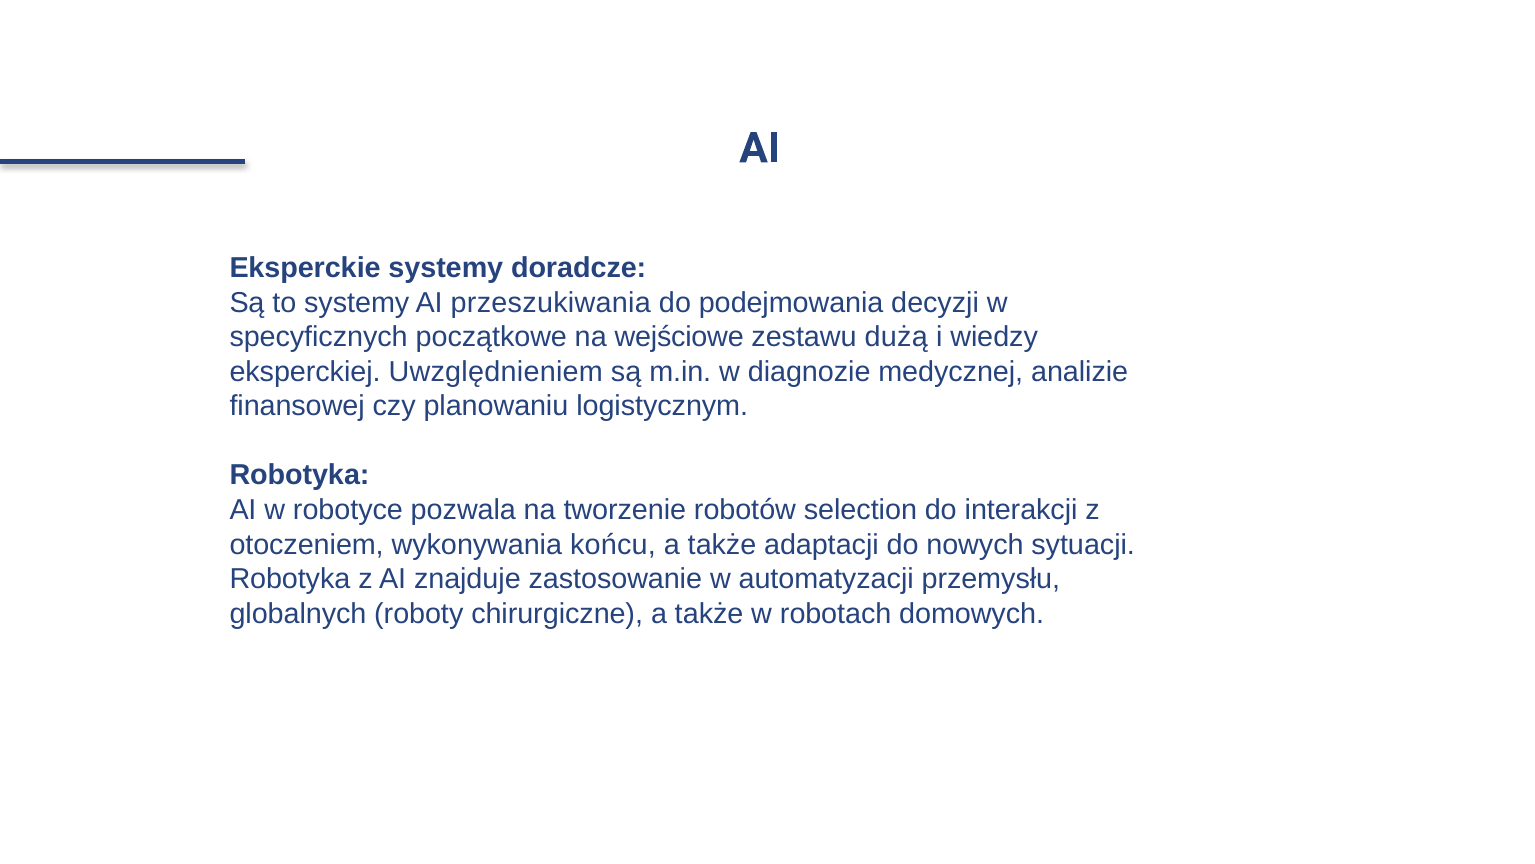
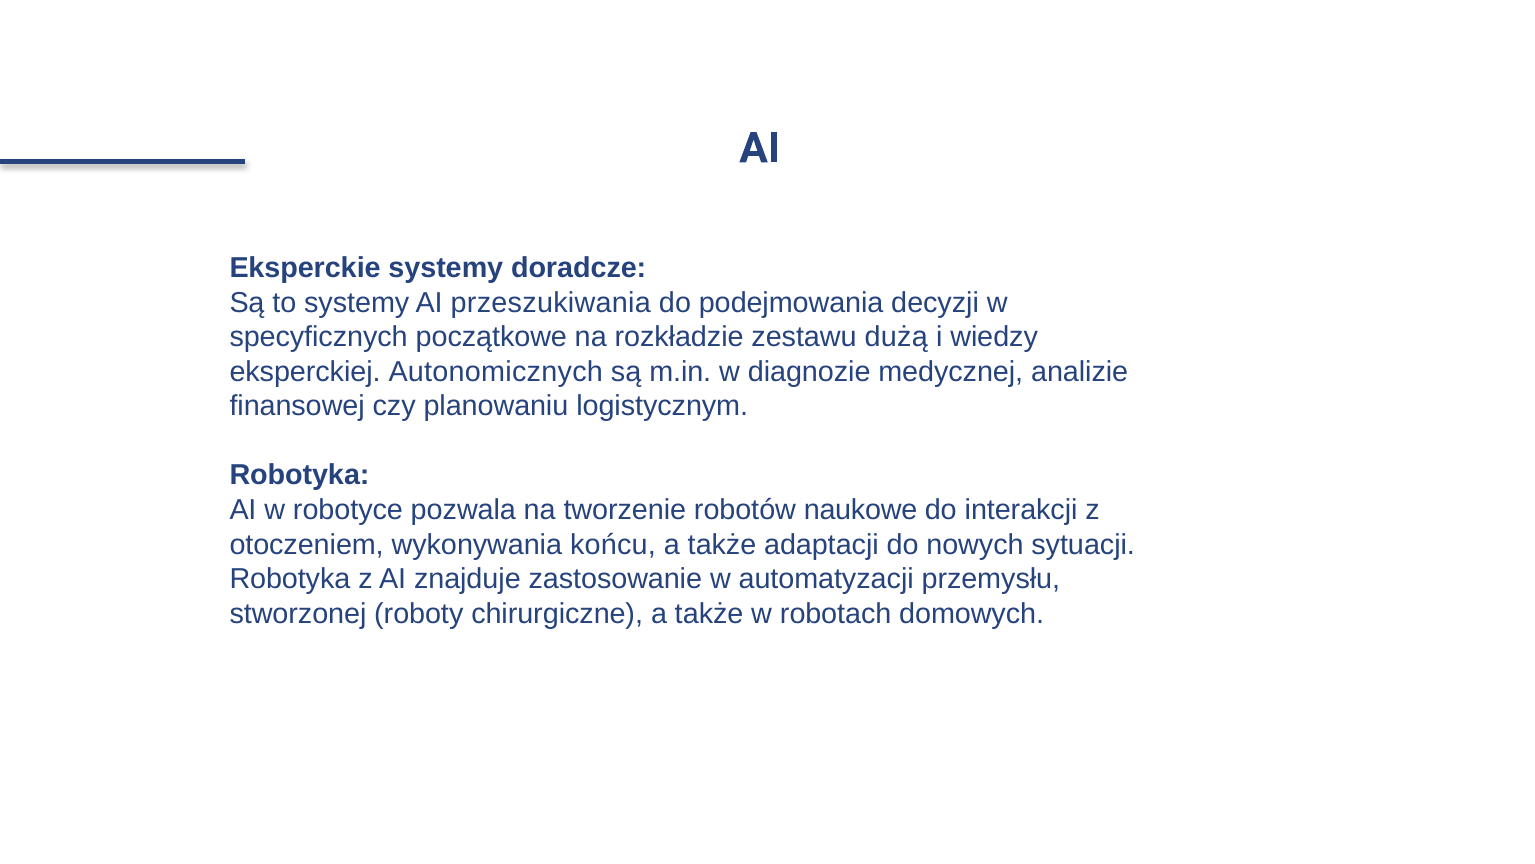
wejściowe: wejściowe -> rozkładzie (679, 337)
Uwzględnieniem: Uwzględnieniem -> Autonomicznych (496, 372)
selection: selection -> naukowe (861, 510)
globalnych: globalnych -> stworzonej (298, 613)
